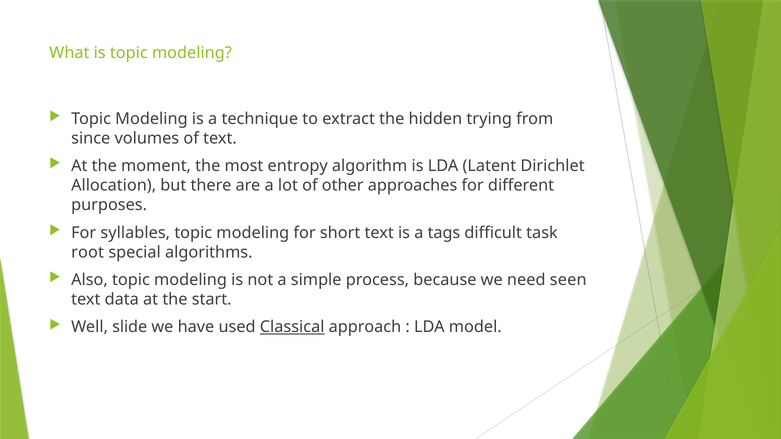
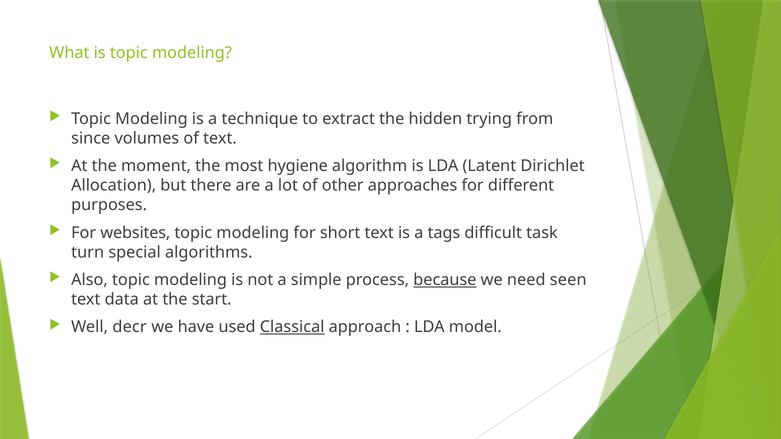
entropy: entropy -> hygiene (298, 166)
syllables: syllables -> websites (135, 233)
root: root -> turn (88, 252)
because underline: none -> present (445, 280)
slide: slide -> decr (130, 327)
